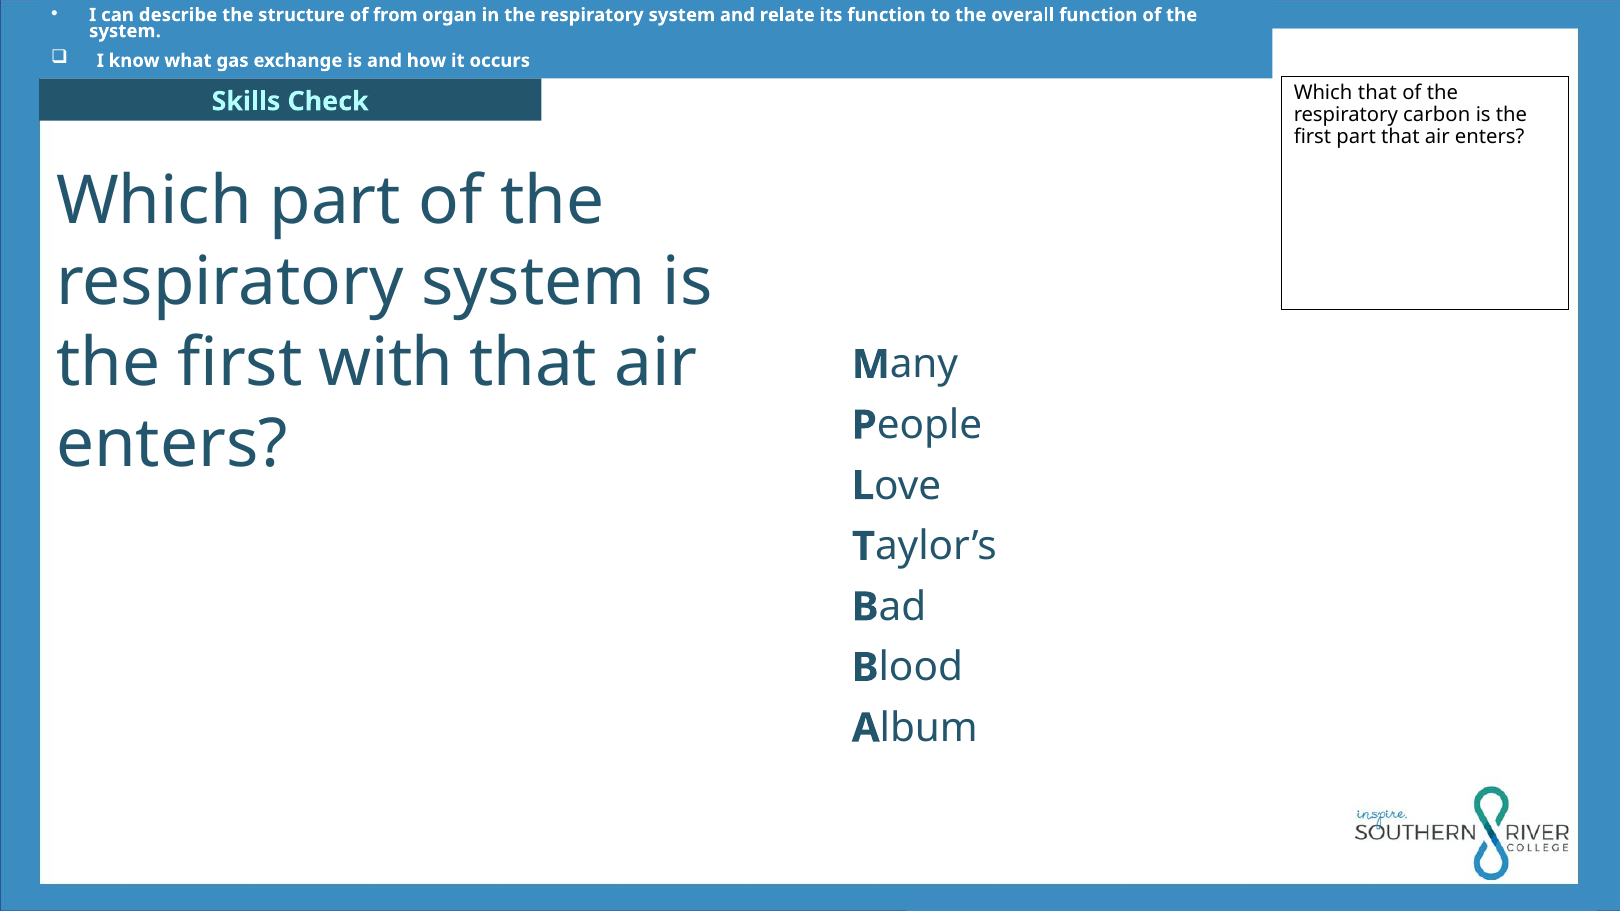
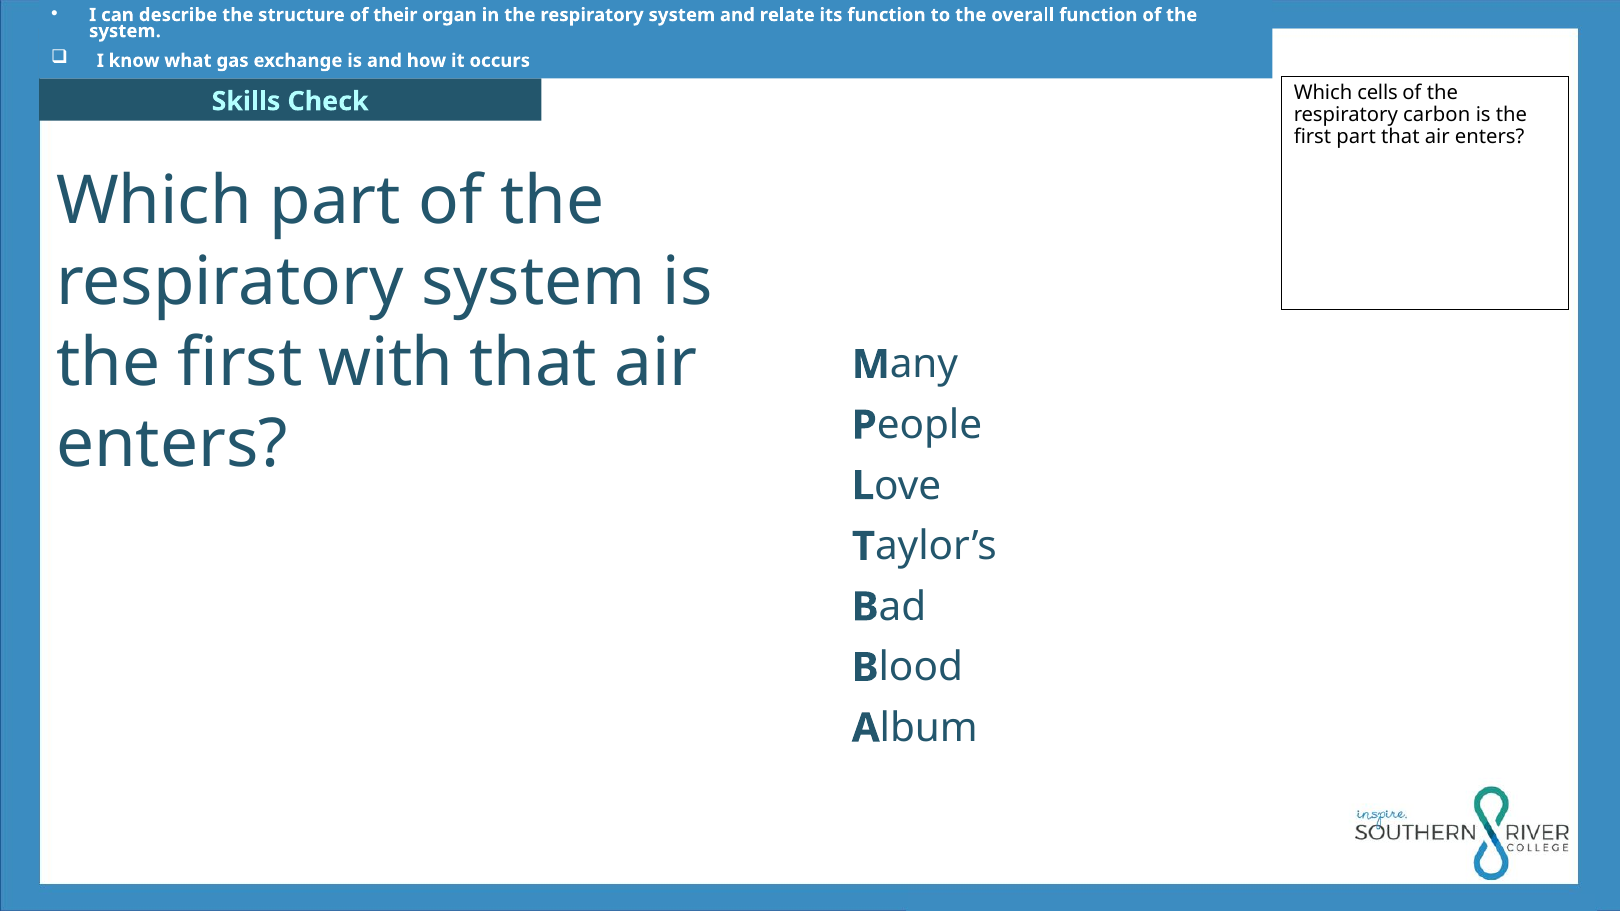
from: from -> their (395, 15)
Which that: that -> cells (1377, 93)
